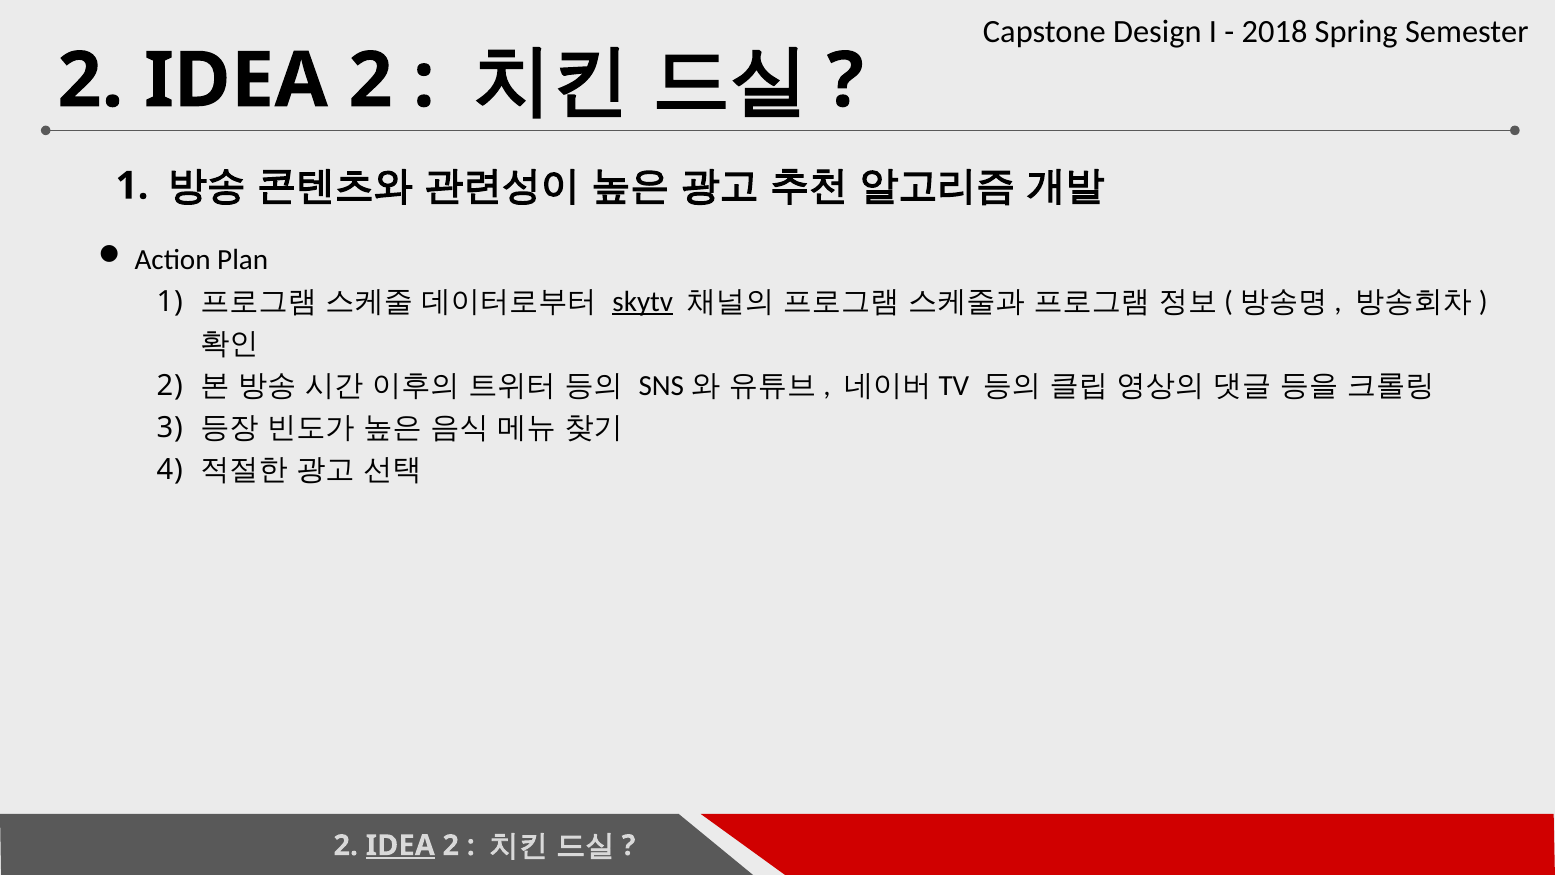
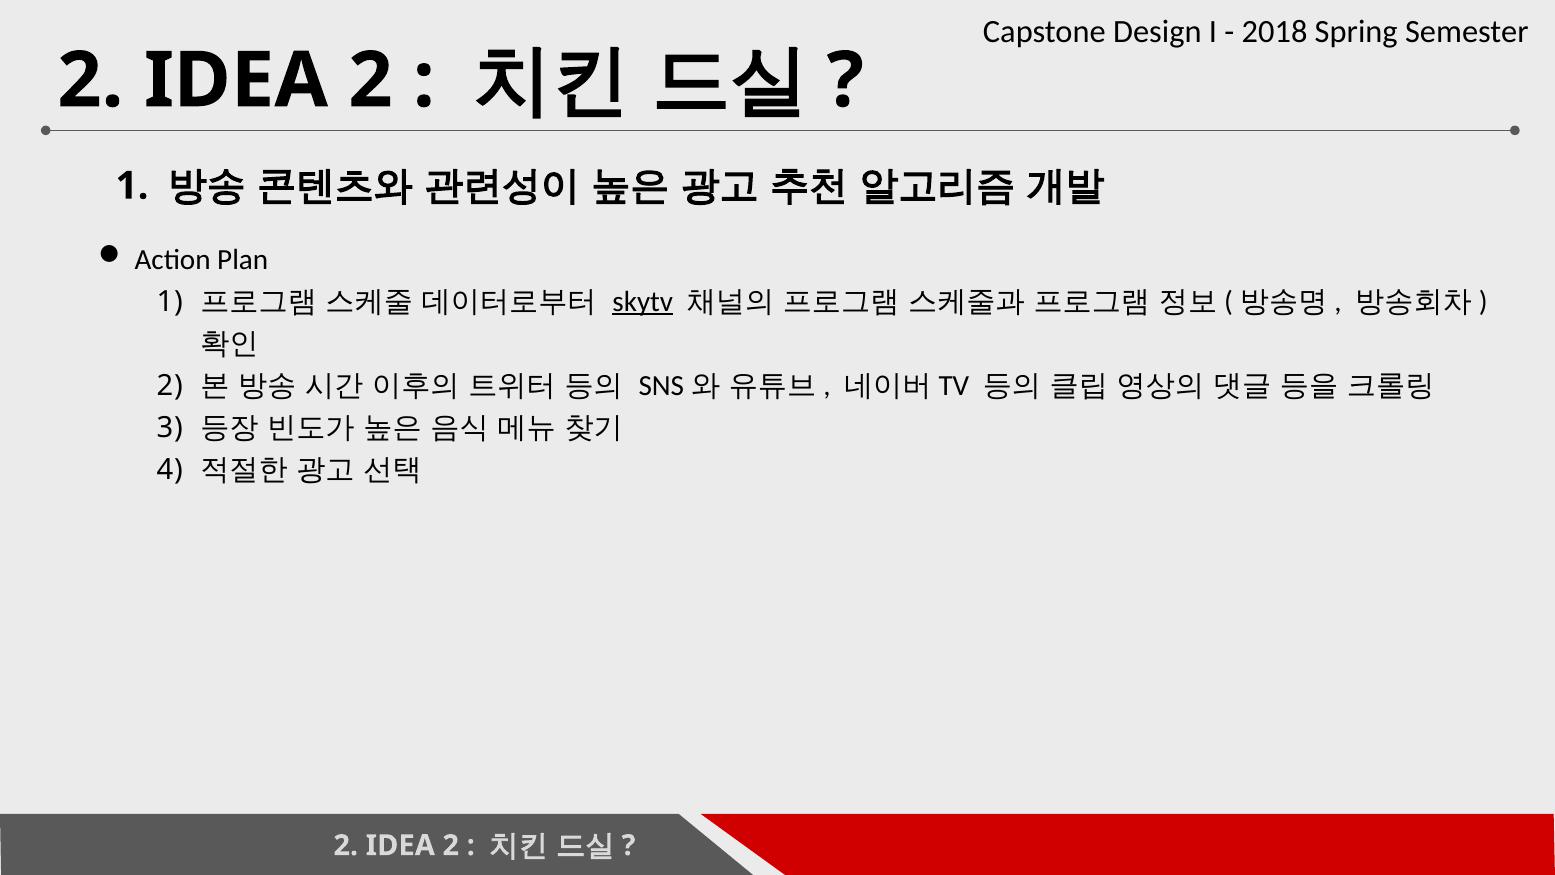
IDEA underline: present -> none (400, 845)
